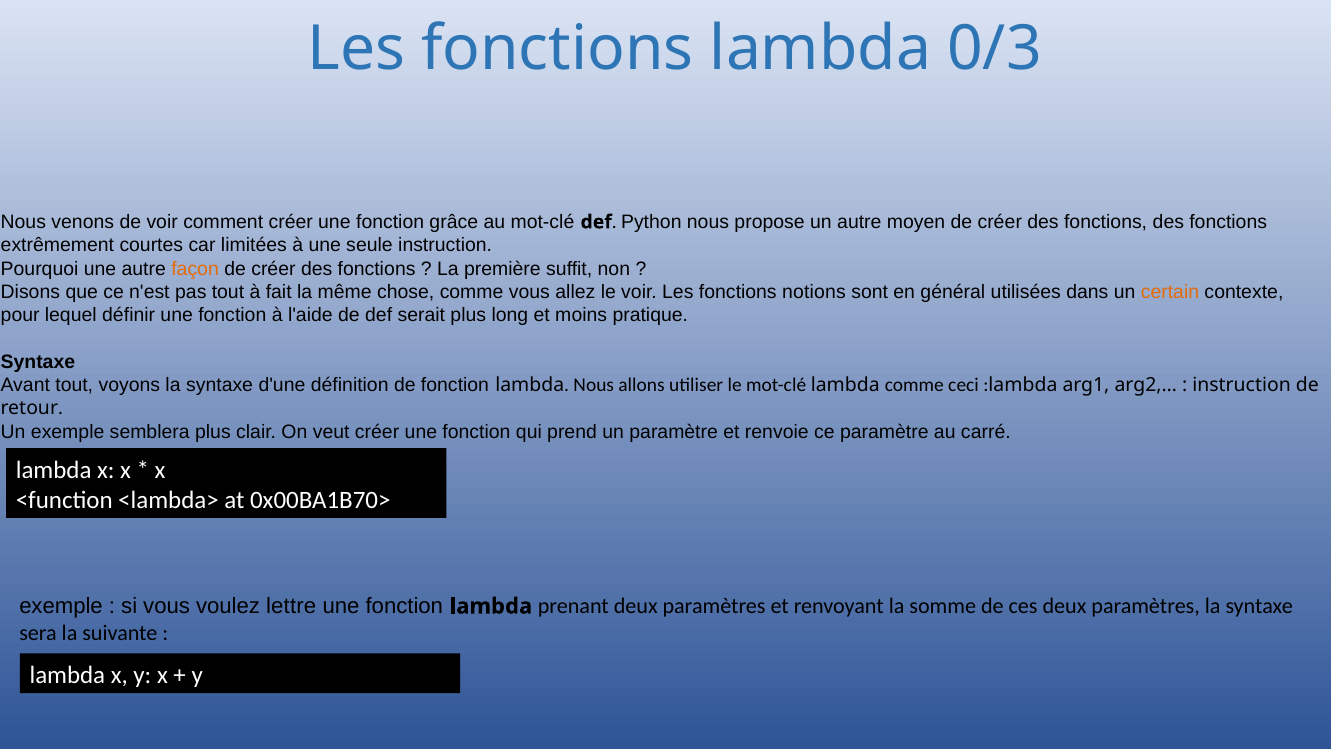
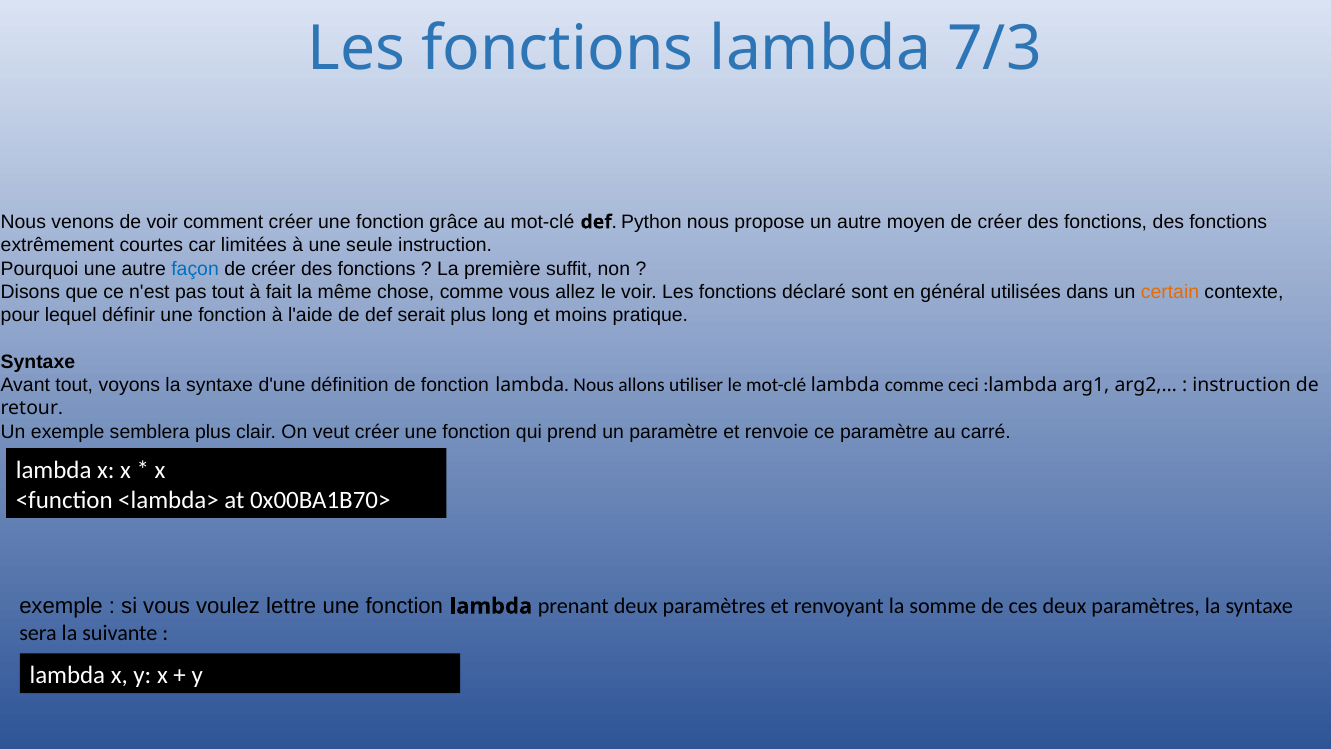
0/3: 0/3 -> 7/3 (995, 49)
façon colour: orange -> blue (195, 269)
notions: notions -> déclaré (814, 292)
